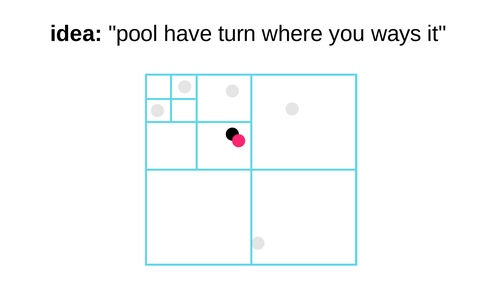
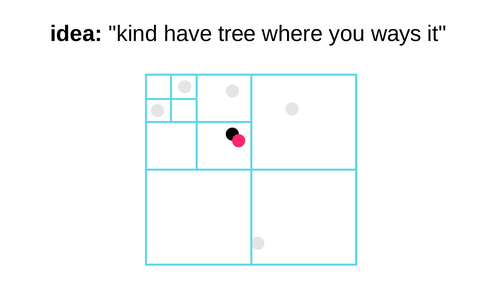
pool: pool -> kind (133, 34)
turn: turn -> tree (237, 34)
